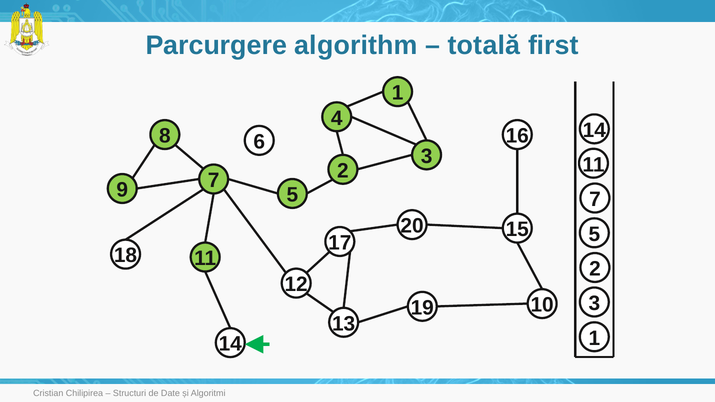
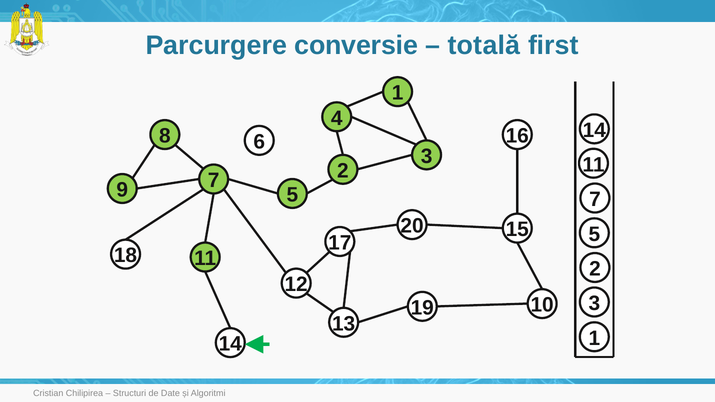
algorithm: algorithm -> conversie (356, 45)
